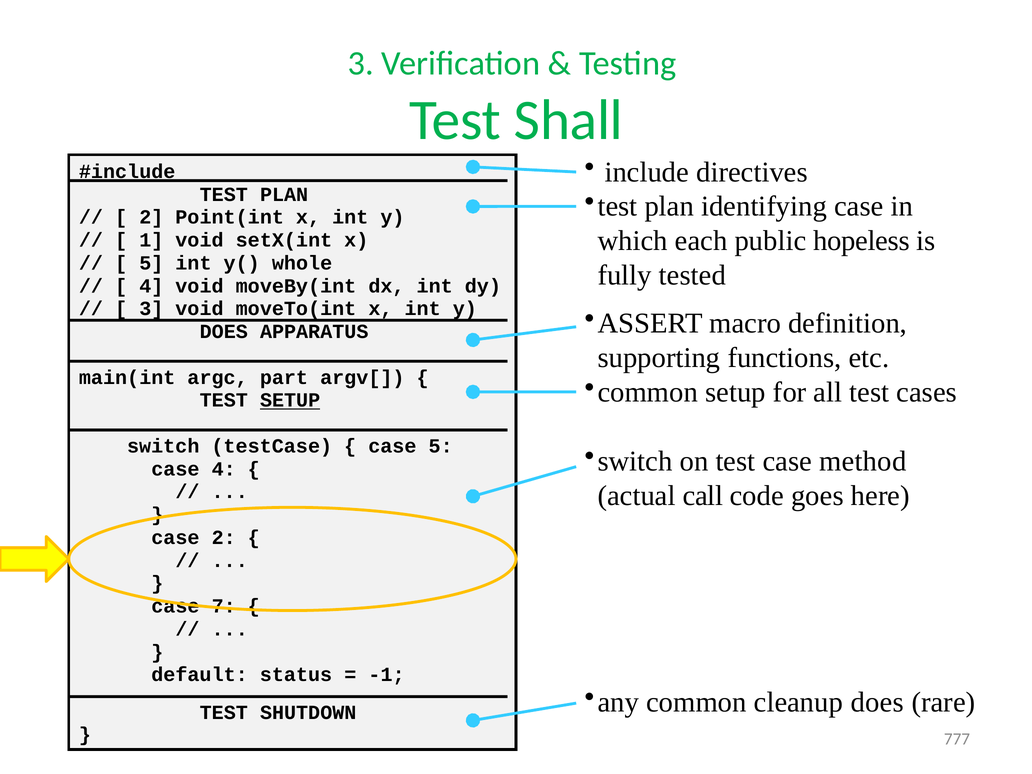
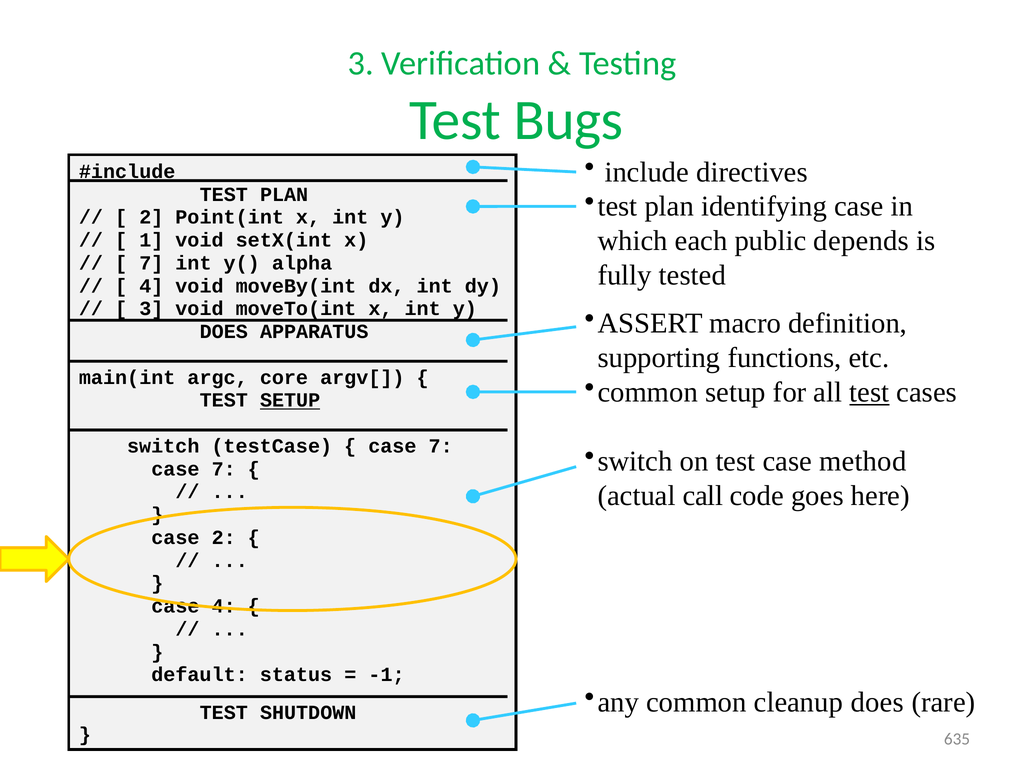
Shall: Shall -> Bugs (569, 120)
hopeless: hopeless -> depends (861, 241)
5: 5 -> 7 (151, 263)
whole: whole -> alpha (302, 263)
part: part -> core (284, 377)
test underline: none -> present (869, 392)
5: 5 -> 7 (441, 446)
4: 4 -> 7 (224, 469)
case 7: 7 -> 4 (224, 606)
777: 777 -> 635 (957, 739)
